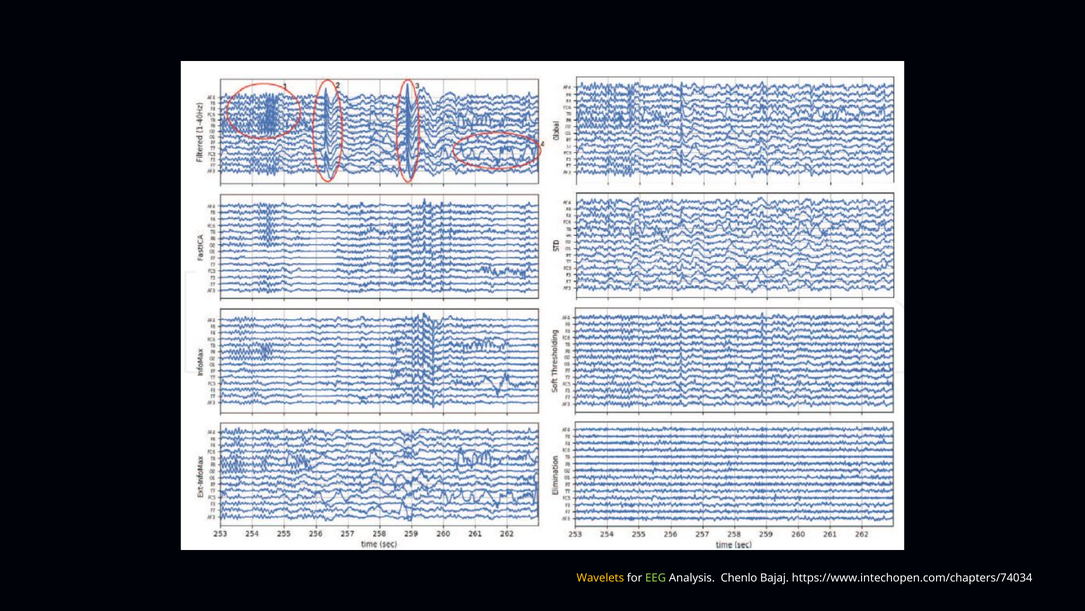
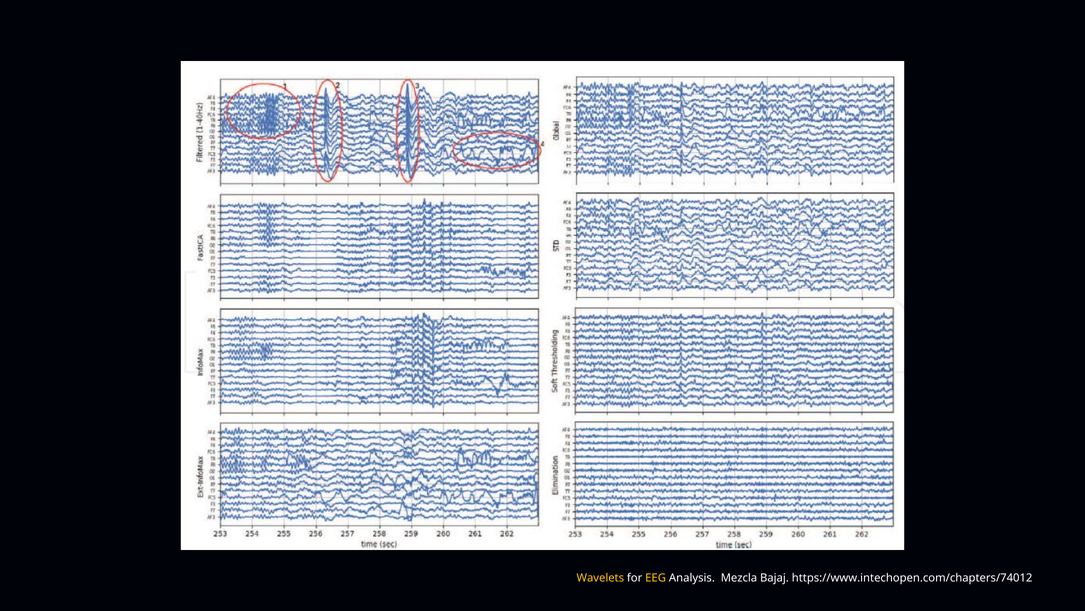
EEG colour: light green -> yellow (656, 577)
Chenlo: Chenlo -> Mezcla (739, 577)
https://www.intechopen.com/chapters/74034: https://www.intechopen.com/chapters/74034 -> https://www.intechopen.com/chapters/74012 (912, 577)
